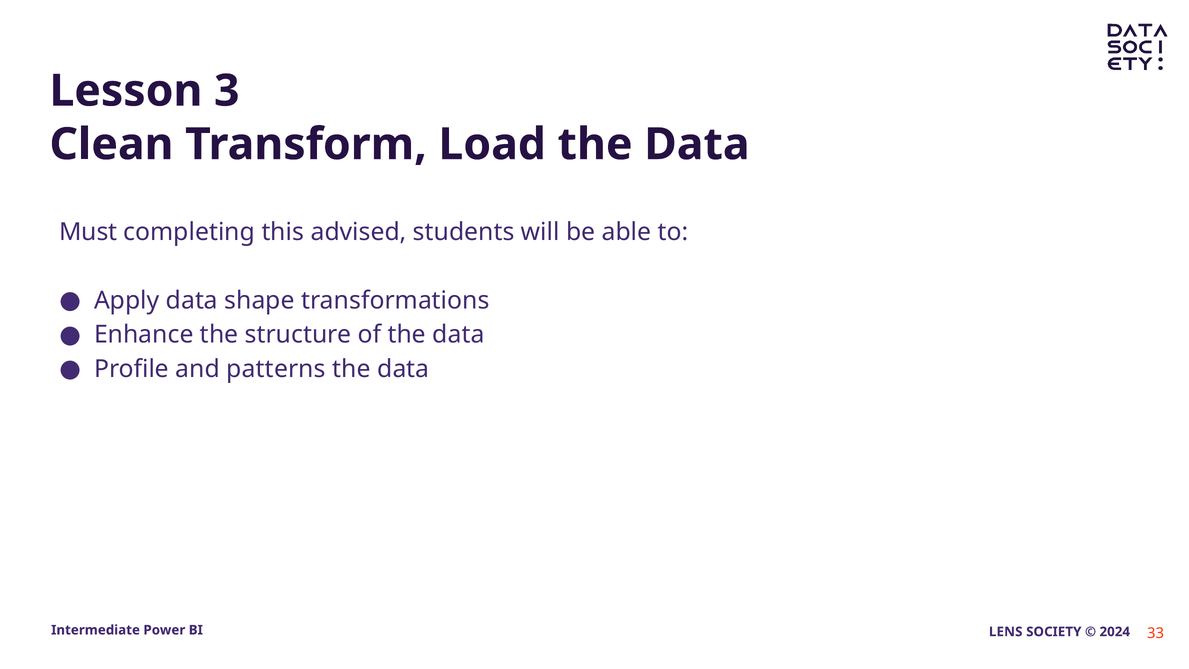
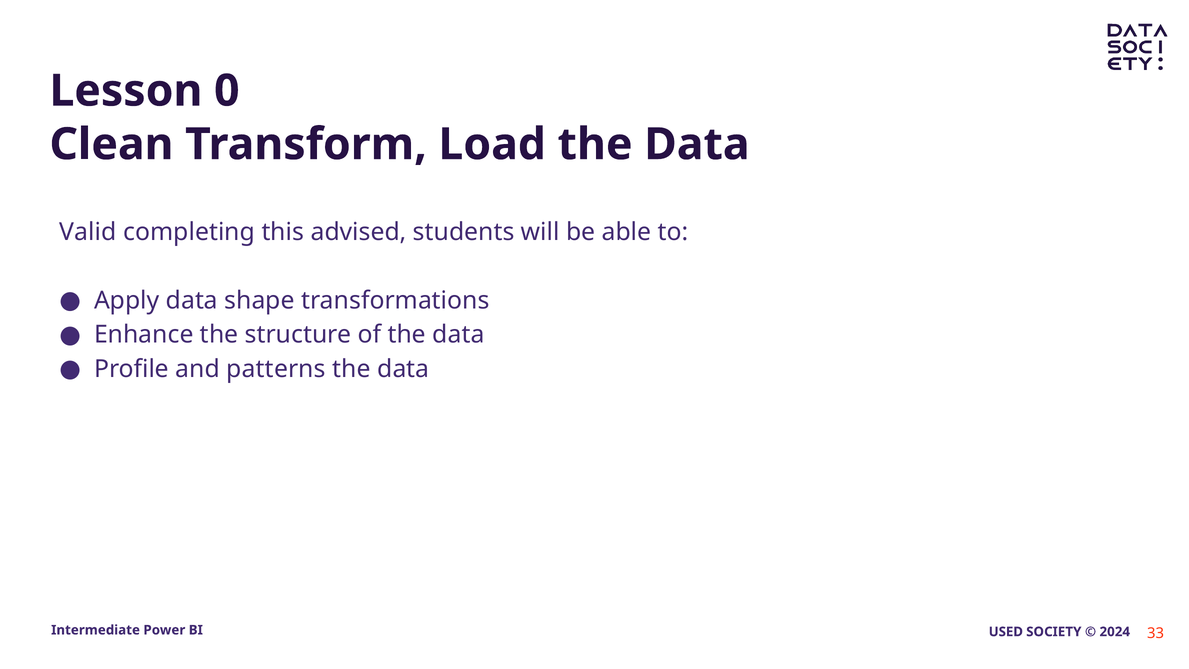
3: 3 -> 0 (227, 91)
Must: Must -> Valid (88, 232)
LENS: LENS -> USED (1006, 632)
